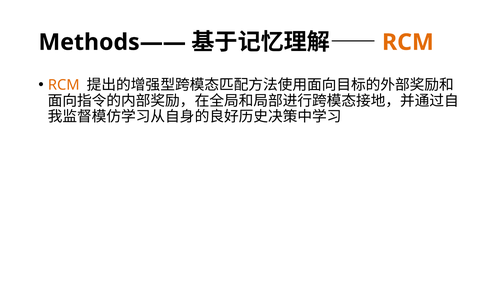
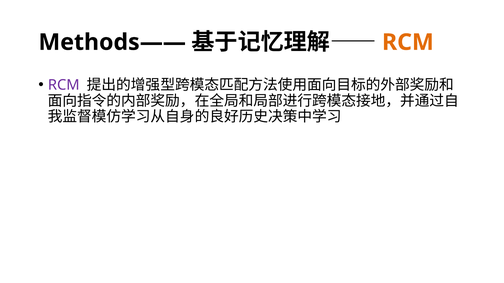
RCM colour: orange -> purple (64, 85)
